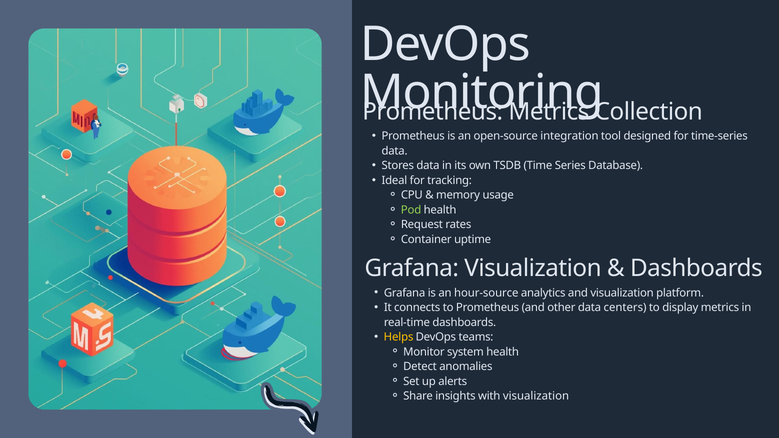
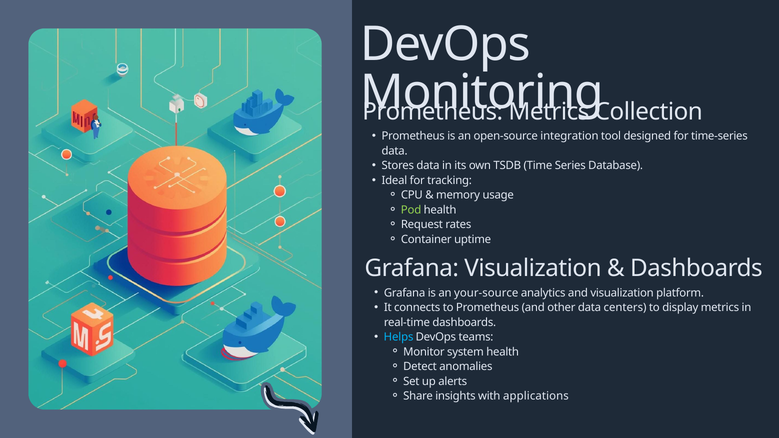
hour-source: hour-source -> your-source (486, 293)
Helps colour: yellow -> light blue (399, 337)
with visualization: visualization -> applications (536, 396)
